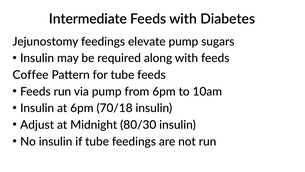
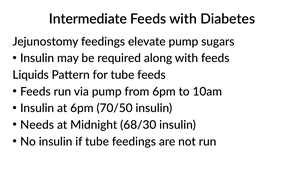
Coffee: Coffee -> Liquids (31, 75)
70/18: 70/18 -> 70/50 (115, 108)
Adjust: Adjust -> Needs (37, 125)
80/30: 80/30 -> 68/30 (138, 125)
